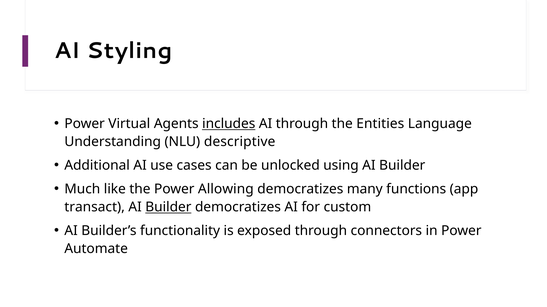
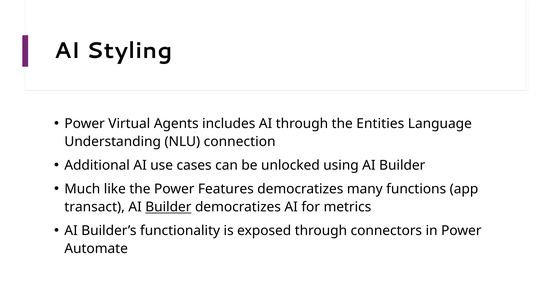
includes underline: present -> none (229, 124)
descriptive: descriptive -> connection (240, 142)
Allowing: Allowing -> Features (226, 190)
custom: custom -> metrics (347, 208)
